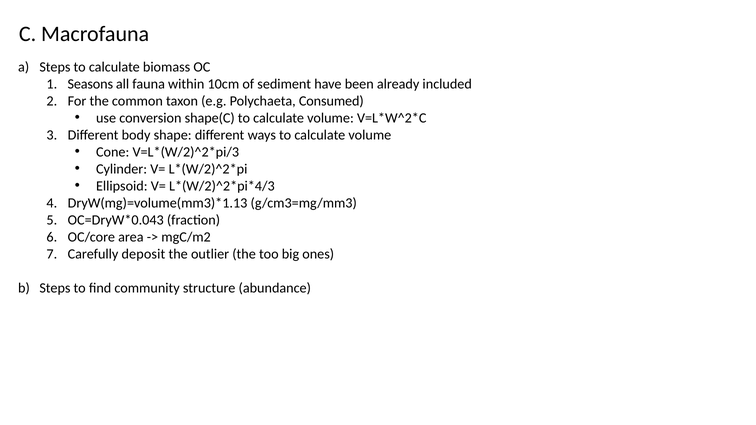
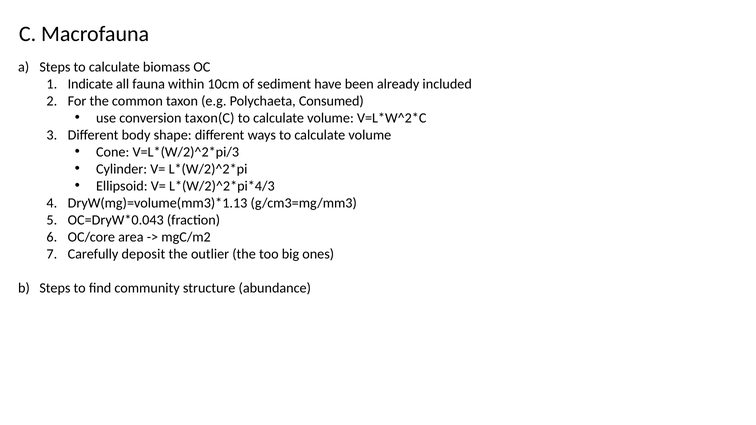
Seasons: Seasons -> Indicate (90, 84)
shape(C: shape(C -> taxon(C (210, 118)
